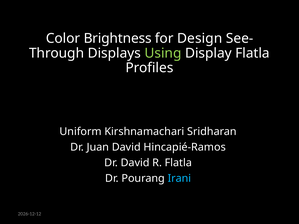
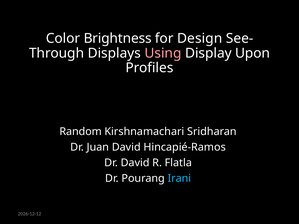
Using colour: light green -> pink (163, 53)
Display Flatla: Flatla -> Upon (253, 53)
Uniform: Uniform -> Random (81, 132)
